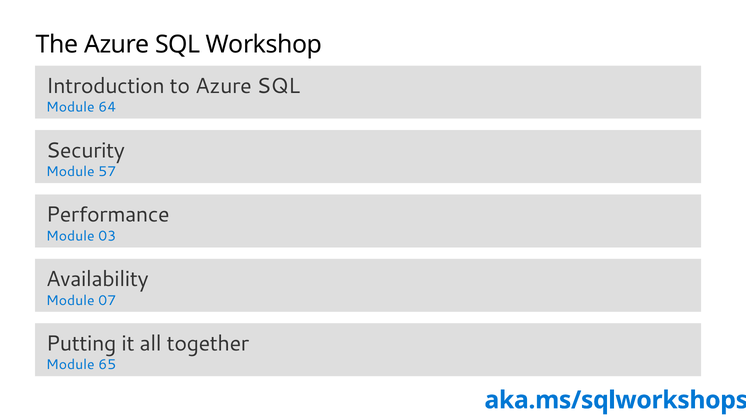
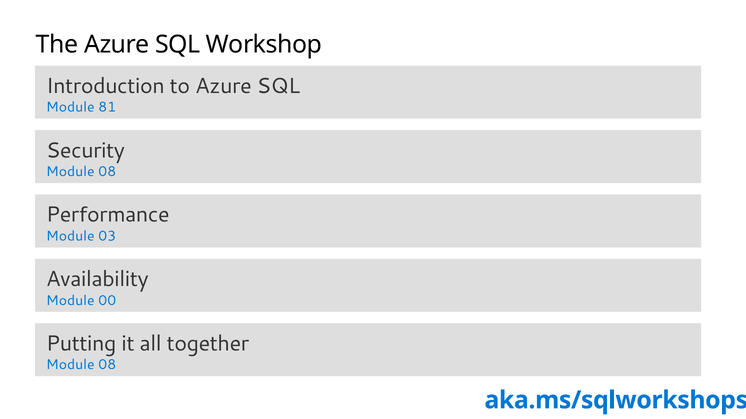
64: 64 -> 81 (107, 107)
57: 57 -> 08 (107, 172)
07: 07 -> 00 (107, 301)
65: 65 -> 08 (107, 365)
